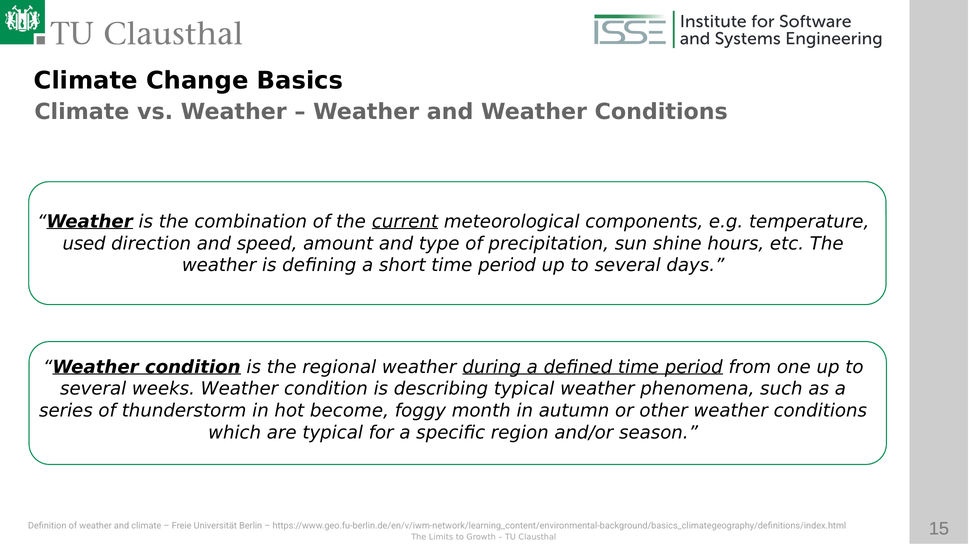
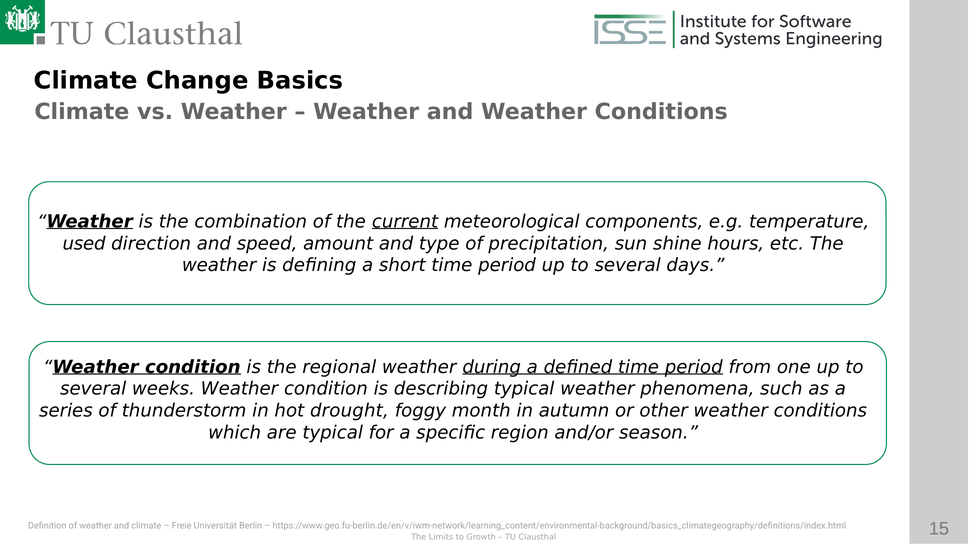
become: become -> drought (349, 411)
